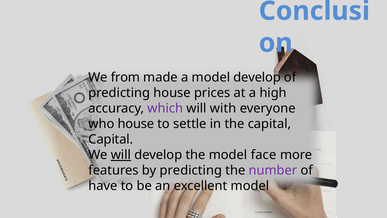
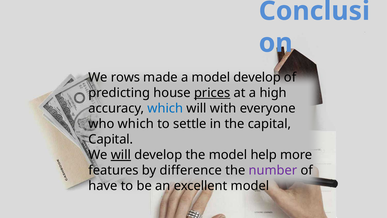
from: from -> rows (125, 77)
prices underline: none -> present (212, 93)
which colour: purple -> blue (165, 108)
who house: house -> which (136, 124)
face: face -> help (264, 155)
by predicting: predicting -> difference (191, 170)
